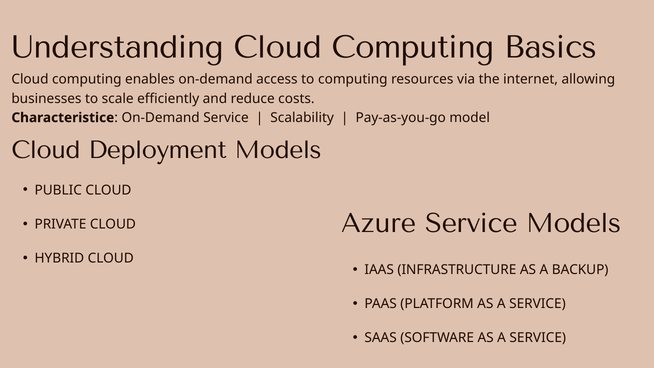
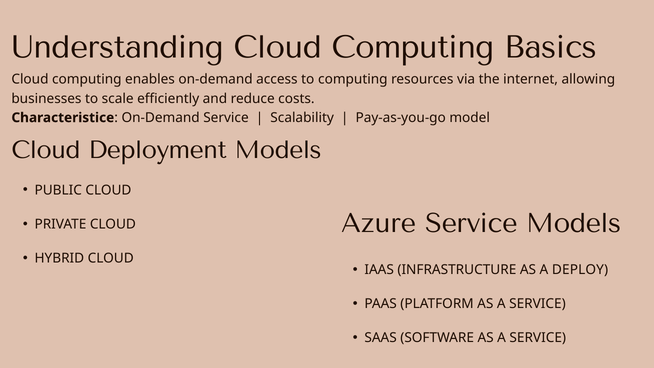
BACKUP: BACKUP -> DEPLOY (580, 270)
